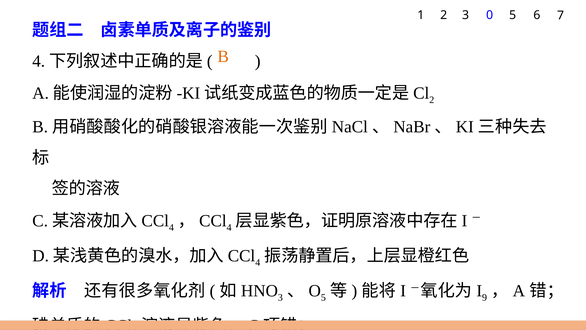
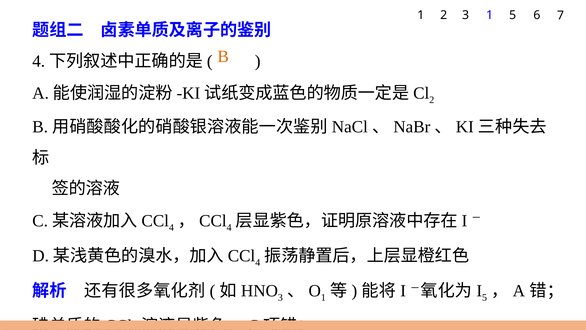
3 0: 0 -> 1 (490, 15)
5: 5 -> 1 (323, 297)
9: 9 -> 5 (485, 297)
